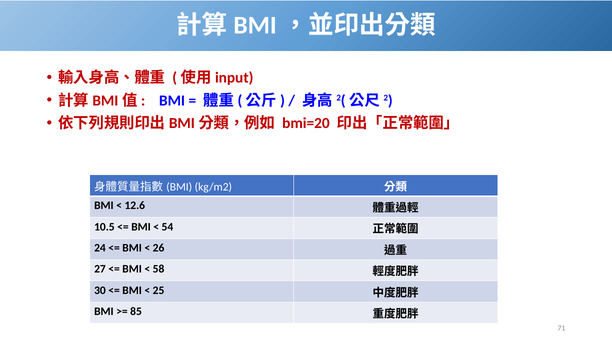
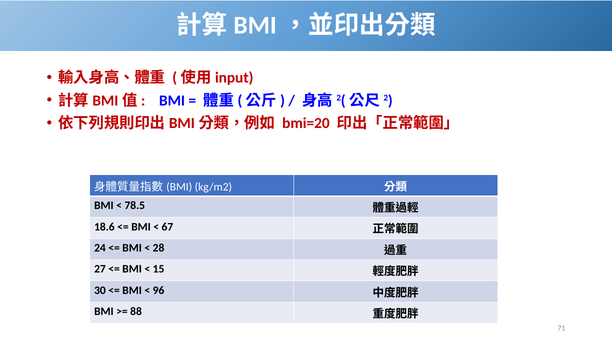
12.6: 12.6 -> 78.5 (135, 206)
10.5: 10.5 -> 18.6 (104, 227)
54: 54 -> 67 (167, 227)
26: 26 -> 28 (159, 248)
58: 58 -> 15 (159, 269)
25: 25 -> 96 (159, 291)
85: 85 -> 88 (136, 312)
